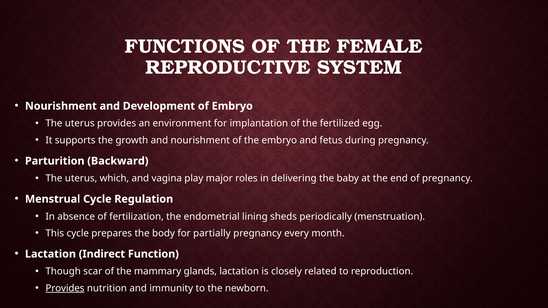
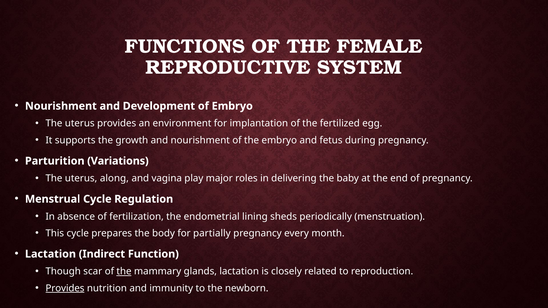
Backward: Backward -> Variations (118, 161)
which: which -> along (114, 179)
the underline: none -> present (124, 272)
